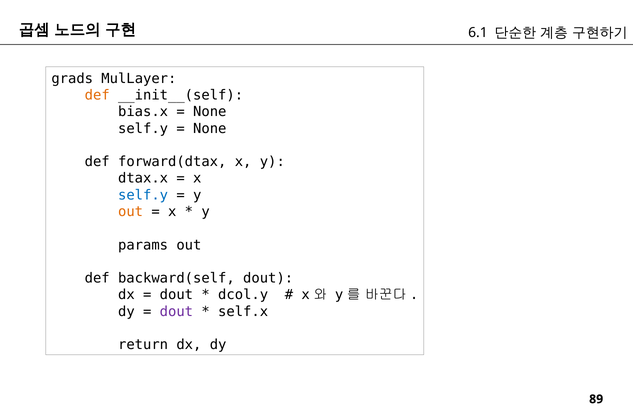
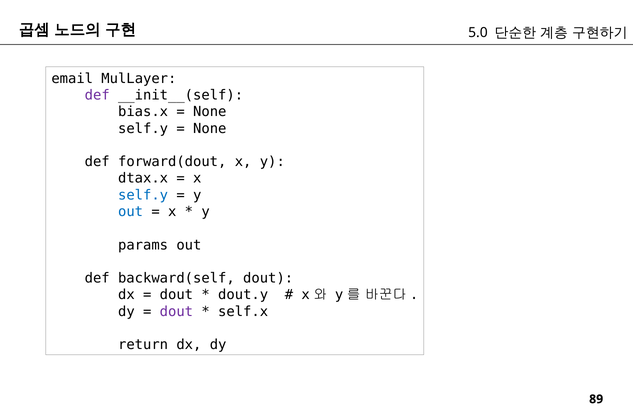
6.1: 6.1 -> 5.0 (478, 32)
grads: grads -> email (72, 79)
def colour: orange -> purple (97, 95)
forward(dtax: forward(dtax -> forward(dout (172, 162)
out colour: orange -> blue (131, 212)
dcol.y: dcol.y -> dout.y (243, 295)
